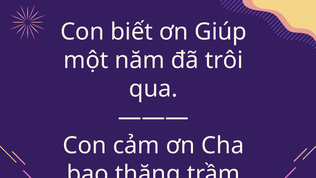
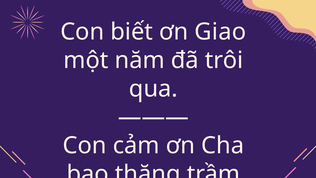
Giúp: Giúp -> Giao (220, 32)
